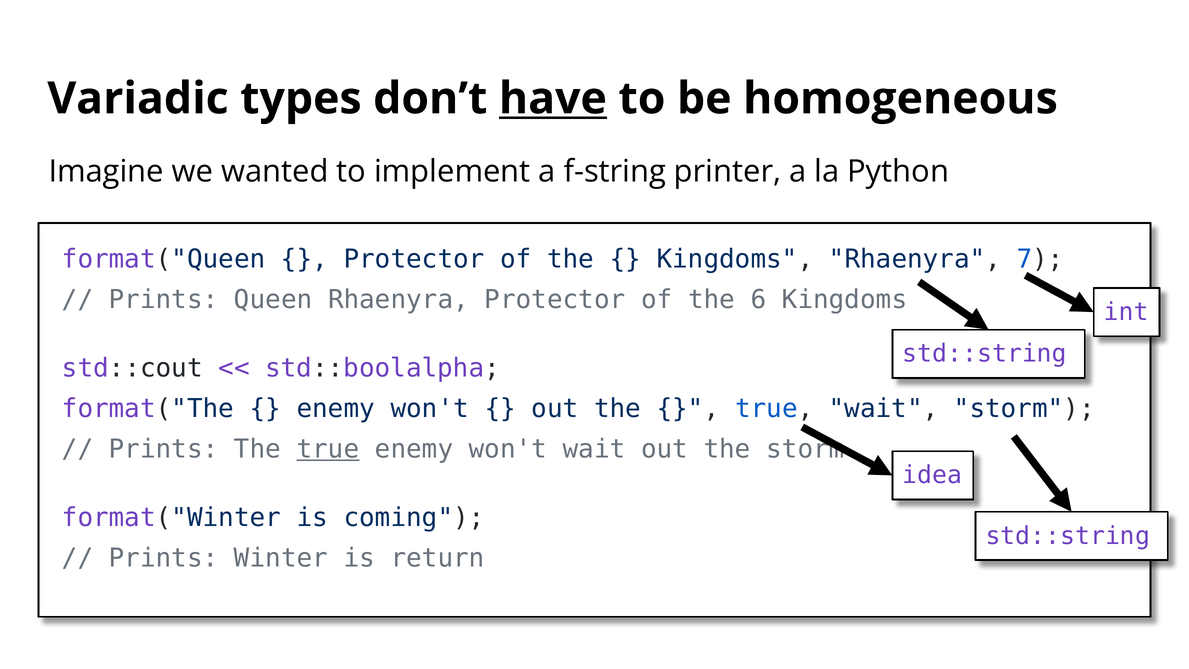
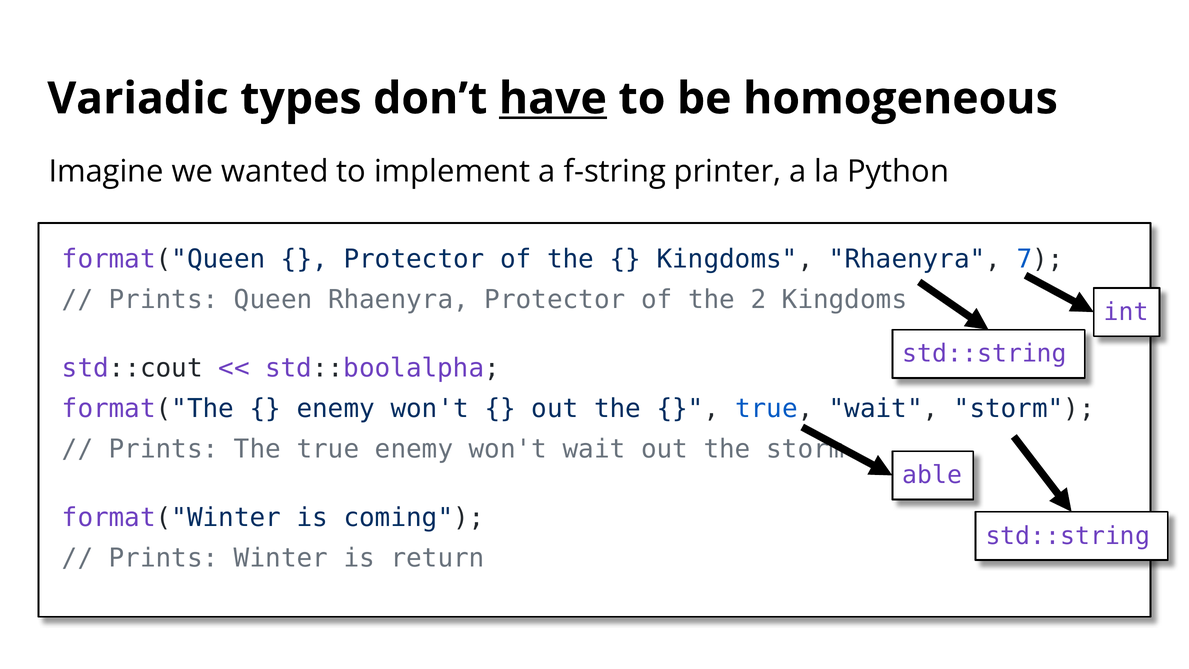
6: 6 -> 2 (758, 300)
true underline: present -> none (328, 449)
idea: idea -> able (932, 475)
